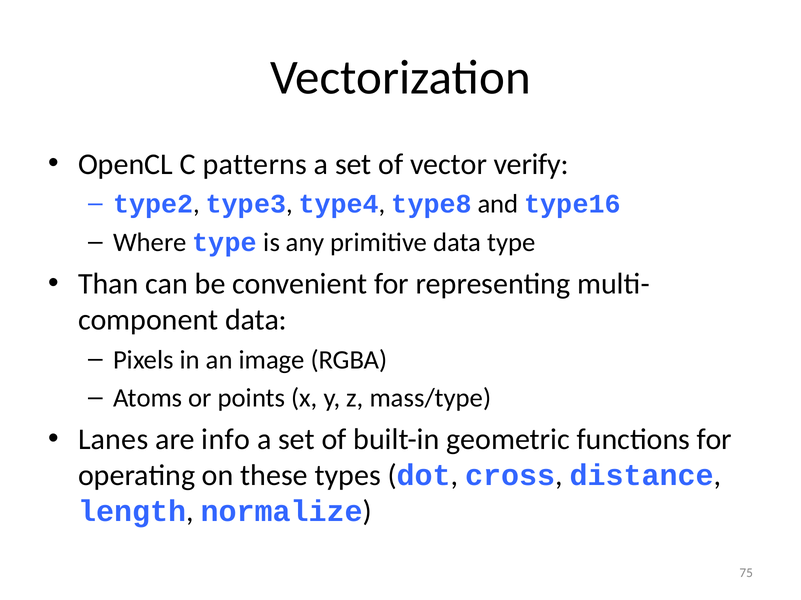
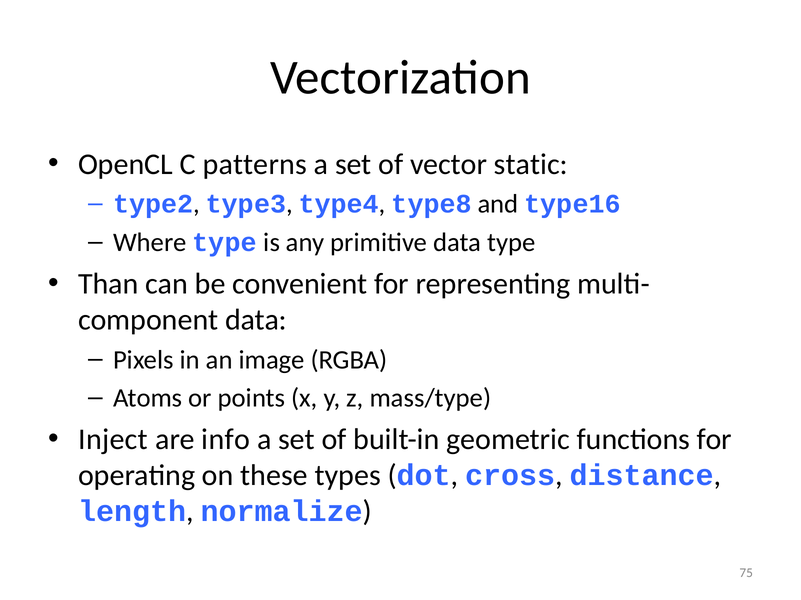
verify: verify -> static (531, 164)
Lanes: Lanes -> Inject (113, 440)
